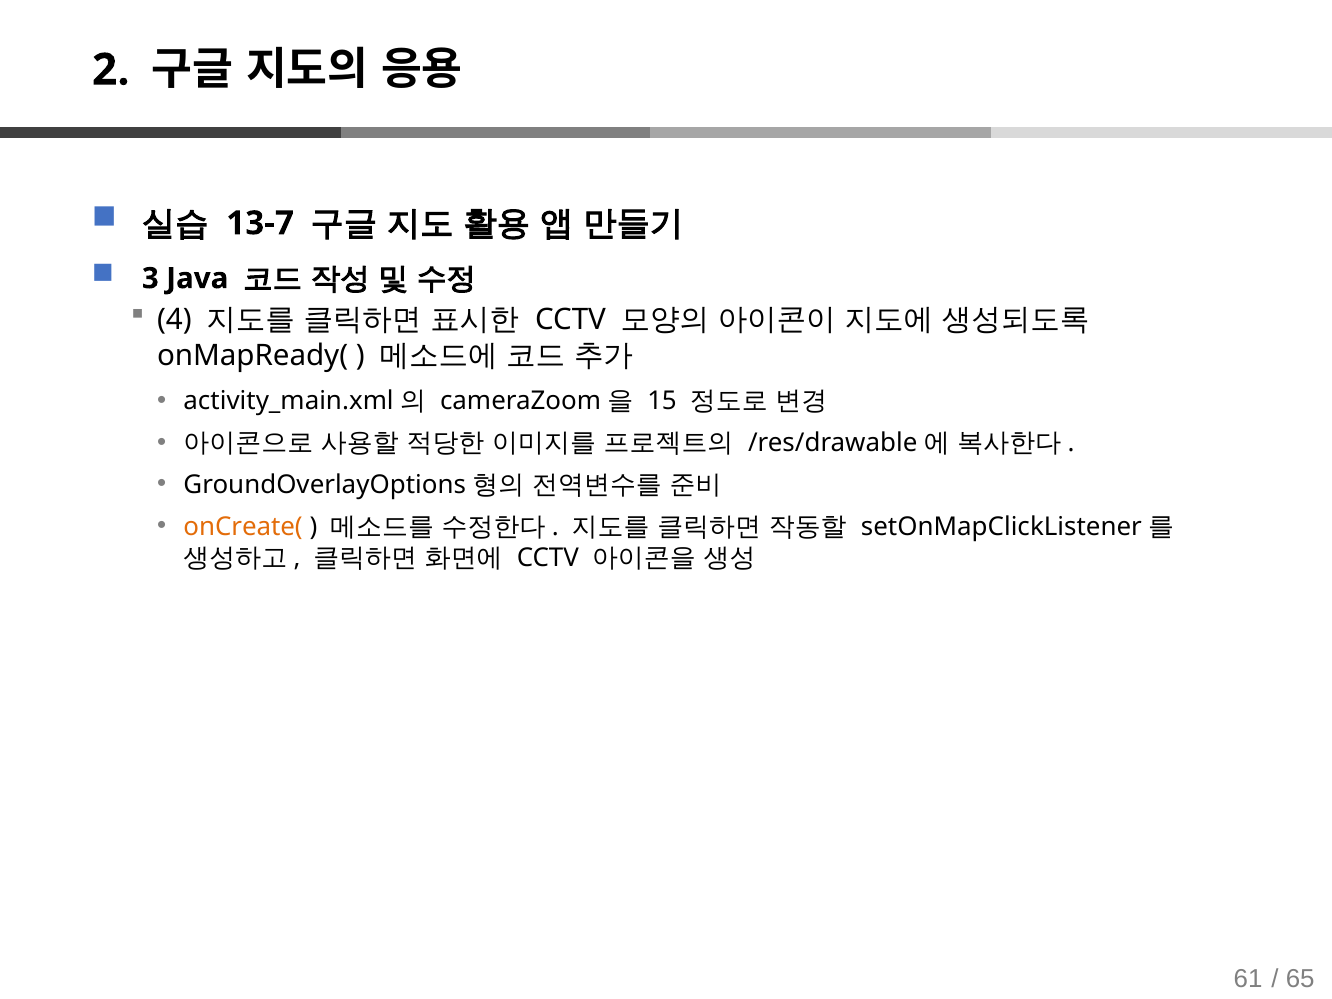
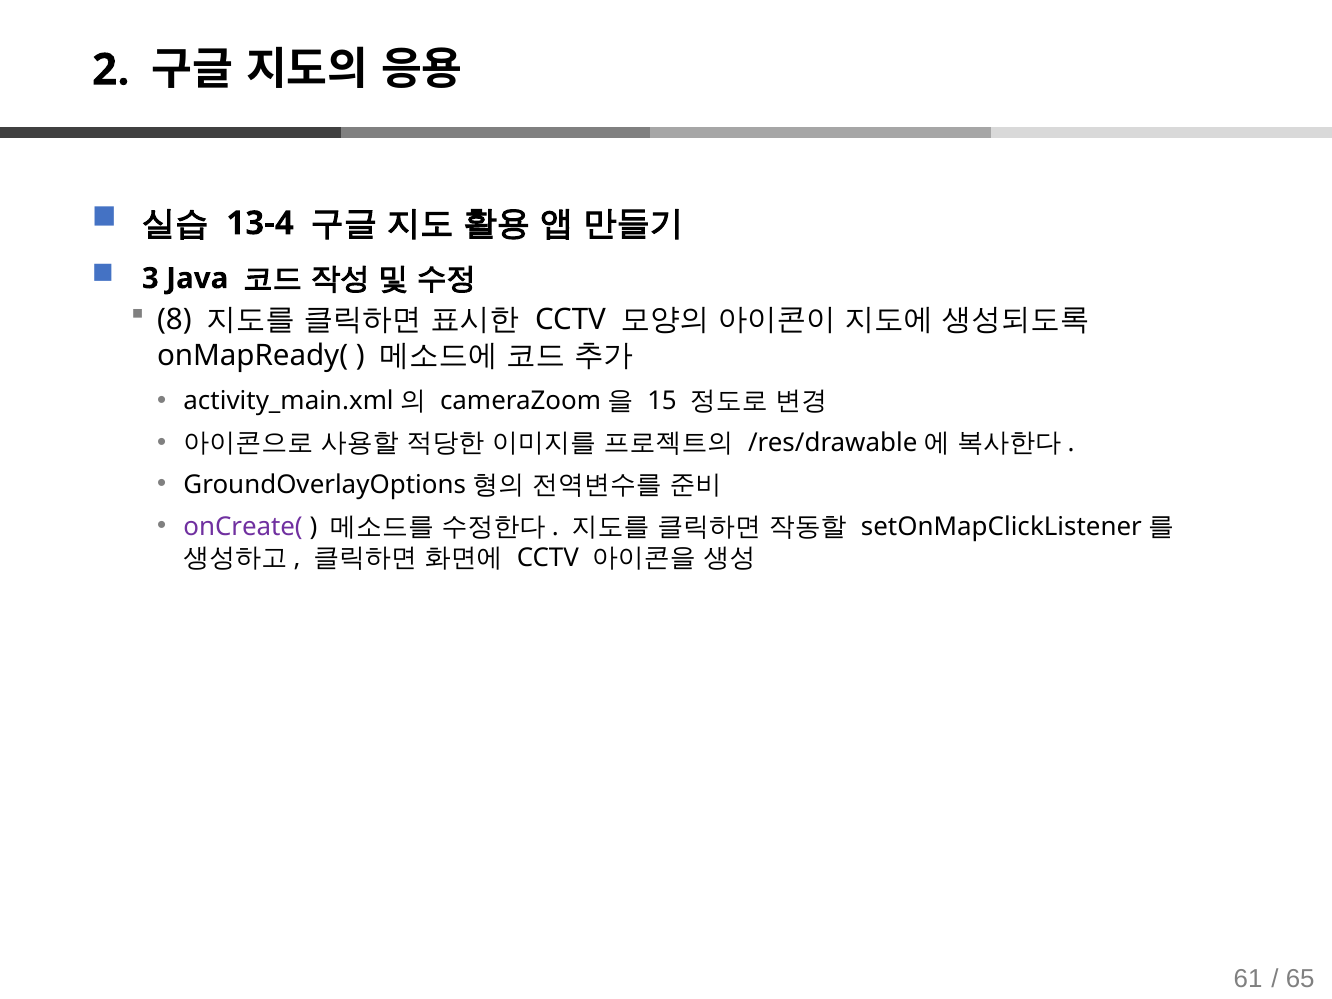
13-7: 13-7 -> 13-4 (260, 223)
4: 4 -> 8 (174, 320)
onCreate( colour: orange -> purple (243, 527)
